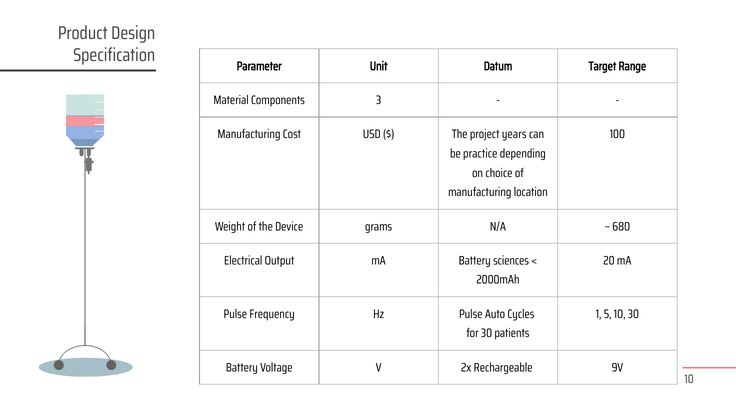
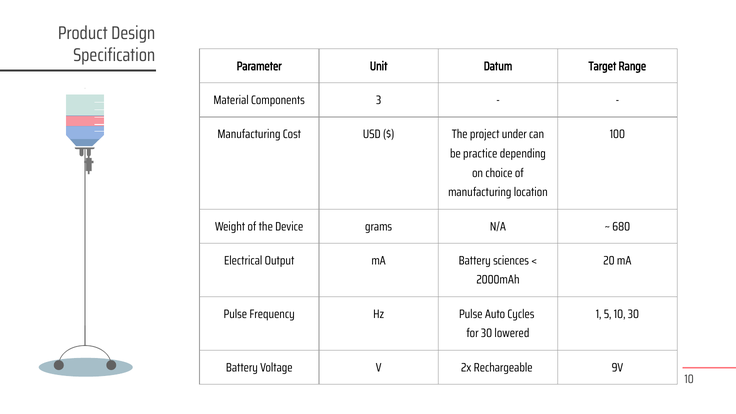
years: years -> under (514, 134)
patients: patients -> lowered (512, 333)
